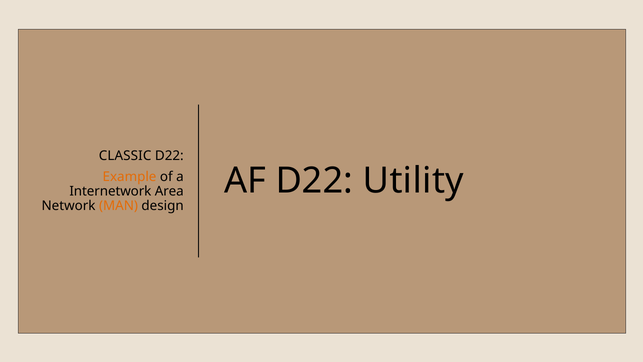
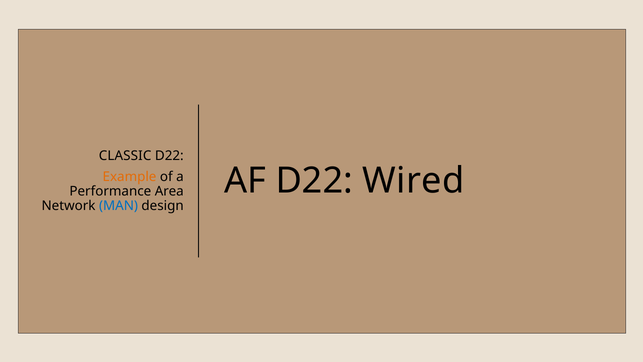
Utility: Utility -> Wired (413, 181)
Internetwork: Internetwork -> Performance (110, 191)
MAN colour: orange -> blue (119, 206)
